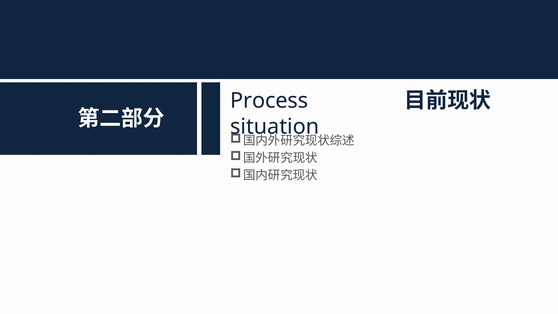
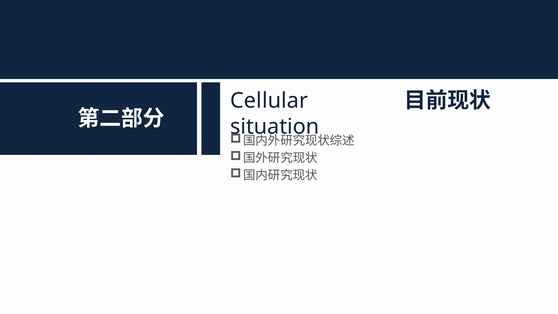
Process: Process -> Cellular (269, 101)
